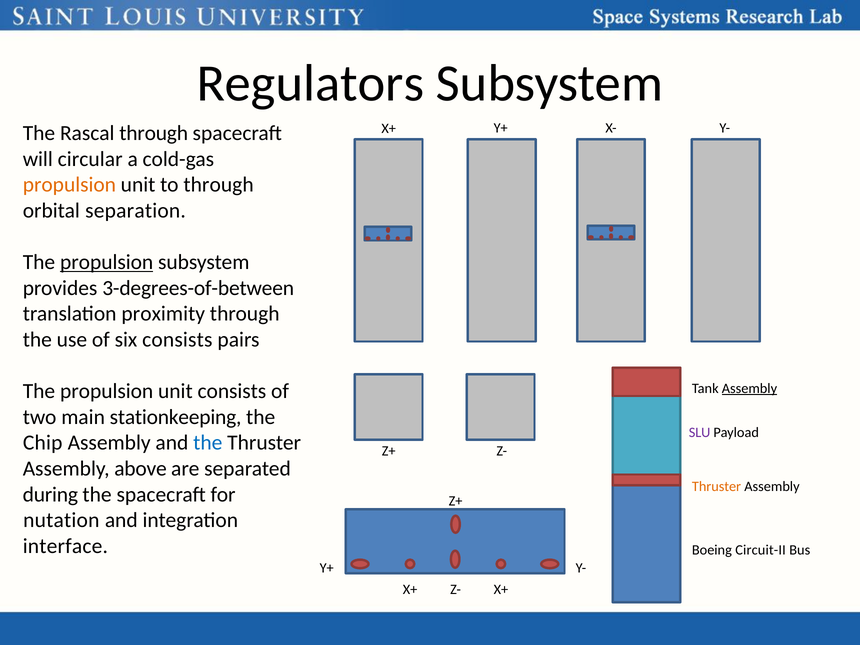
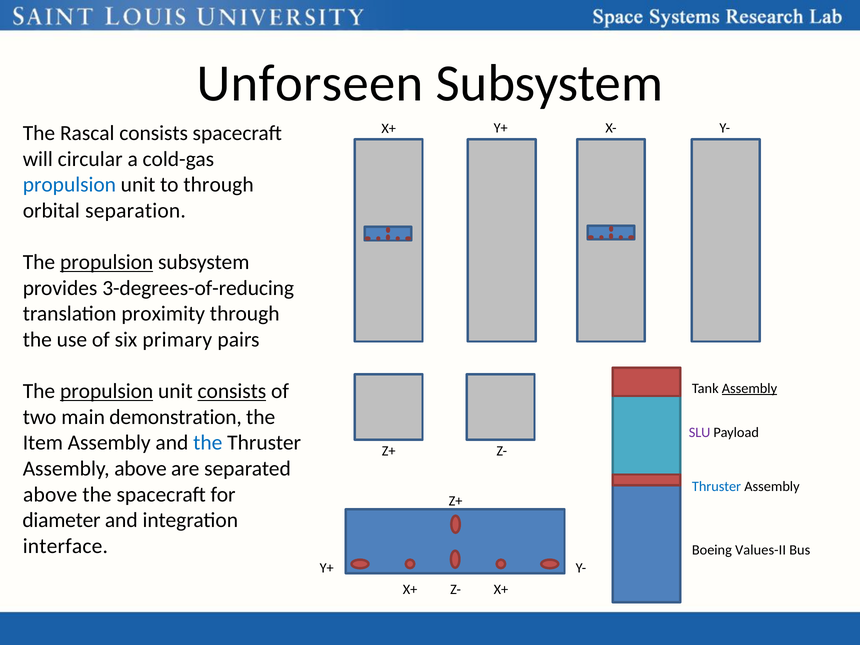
Regulators: Regulators -> Unforseen (310, 83)
Rascal through: through -> consists (154, 133)
propulsion colour: orange -> blue (69, 185)
3-degrees-of-between: 3-degrees-of-between -> 3-degrees-of-reducing (198, 288)
six consists: consists -> primary (177, 340)
propulsion underline: none -> present (107, 391)
consists underline: none -> present (232, 391)
stationkeeping: stationkeeping -> demonstration (176, 417)
Chip: Chip -> Item (43, 443)
Thruster colour: orange -> blue (717, 486)
during: during -> above (50, 494)
nutation: nutation -> diameter (62, 520)
Circuit-II: Circuit-II -> Values-II (761, 550)
